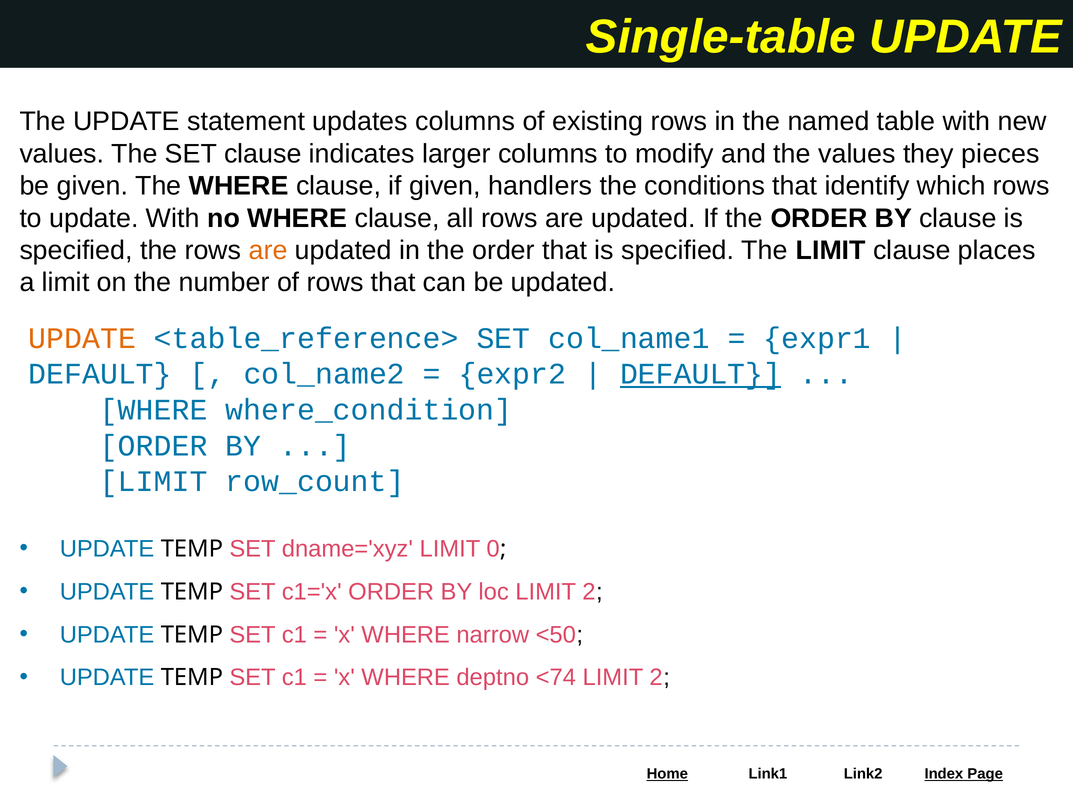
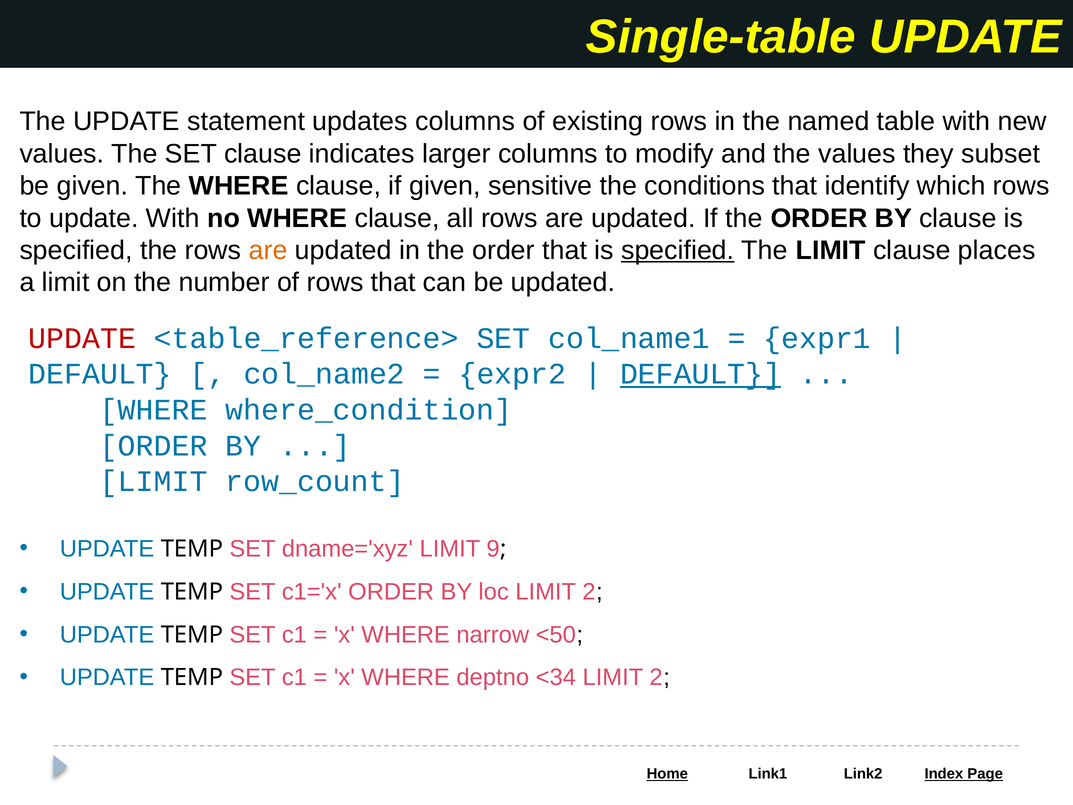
pieces: pieces -> subset (1001, 154)
handlers: handlers -> sensitive (540, 186)
specified underline: none -> present (678, 250)
UPDATE colour: orange -> red (82, 338)
0: 0 -> 9 (493, 549)
<74: <74 -> <34 (556, 677)
